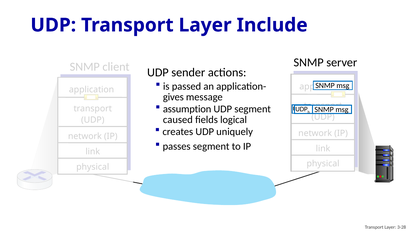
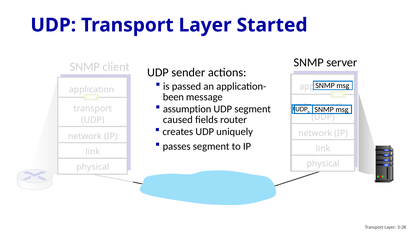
Include: Include -> Started (272, 25)
gives: gives -> been (173, 97)
logical: logical -> router (234, 120)
